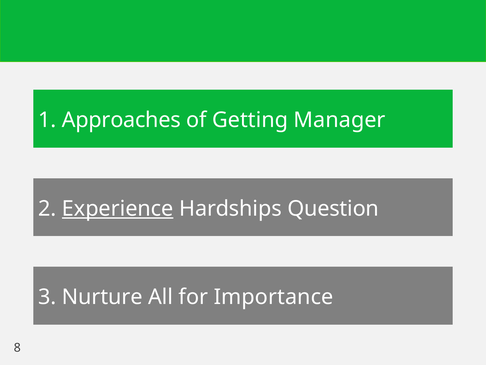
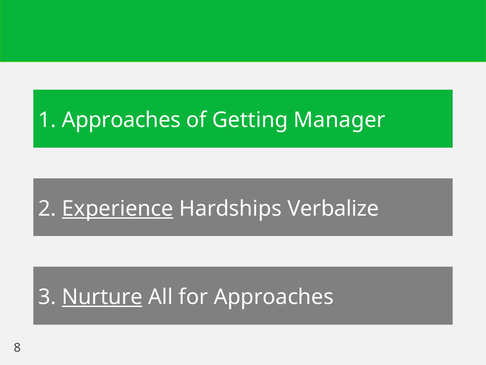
Question: Question -> Verbalize (333, 208)
Nurture underline: none -> present (102, 297)
for Importance: Importance -> Approaches (274, 297)
